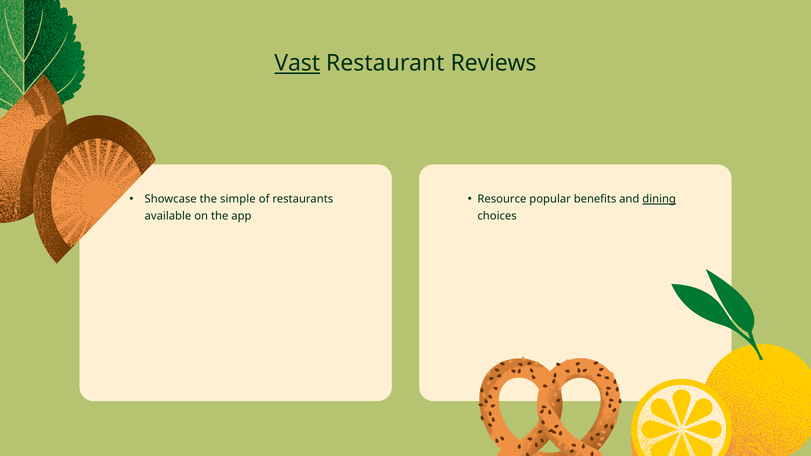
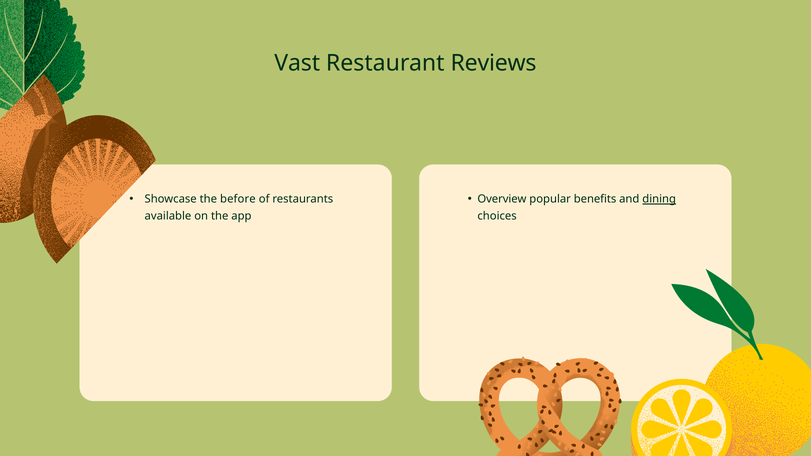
Vast underline: present -> none (297, 63)
simple: simple -> before (238, 199)
Resource: Resource -> Overview (502, 199)
